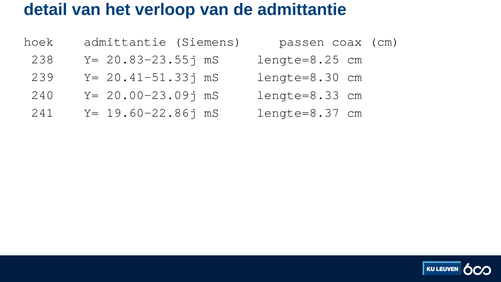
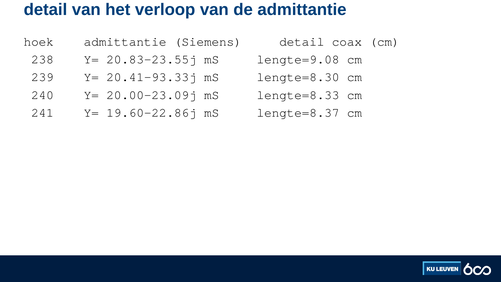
Siemens passen: passen -> detail (302, 42)
lengte=8.25: lengte=8.25 -> lengte=9.08 (298, 59)
20.41-51.33j: 20.41-51.33j -> 20.41-93.33j (151, 77)
